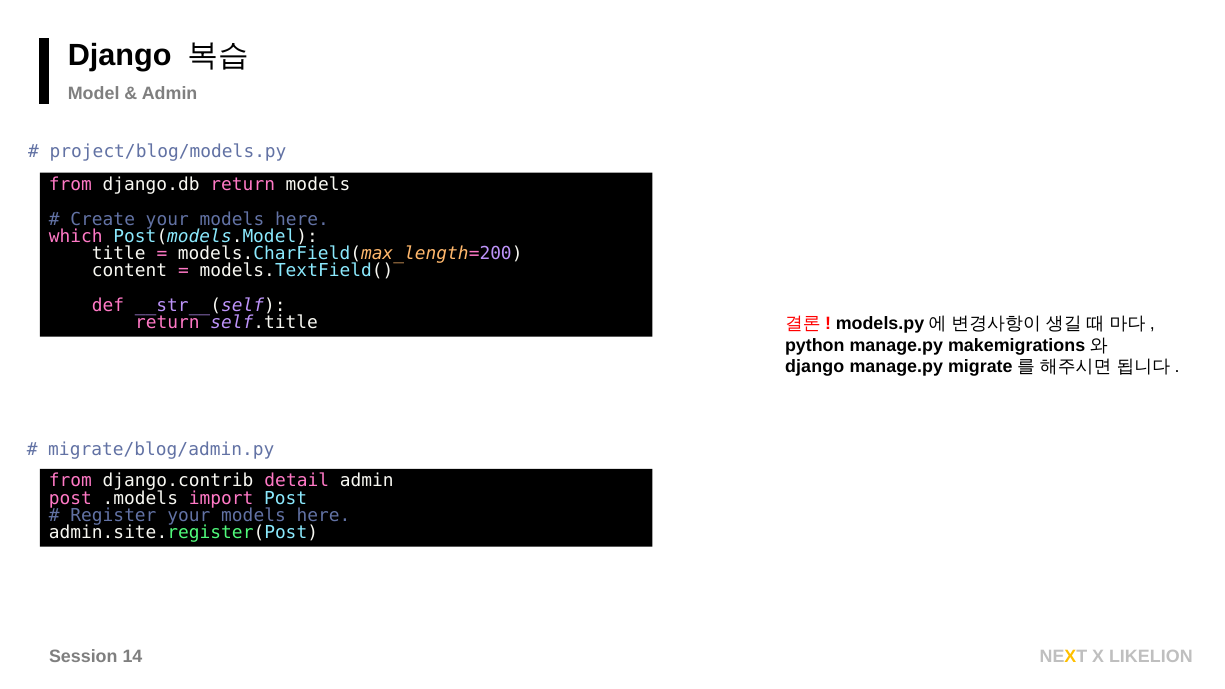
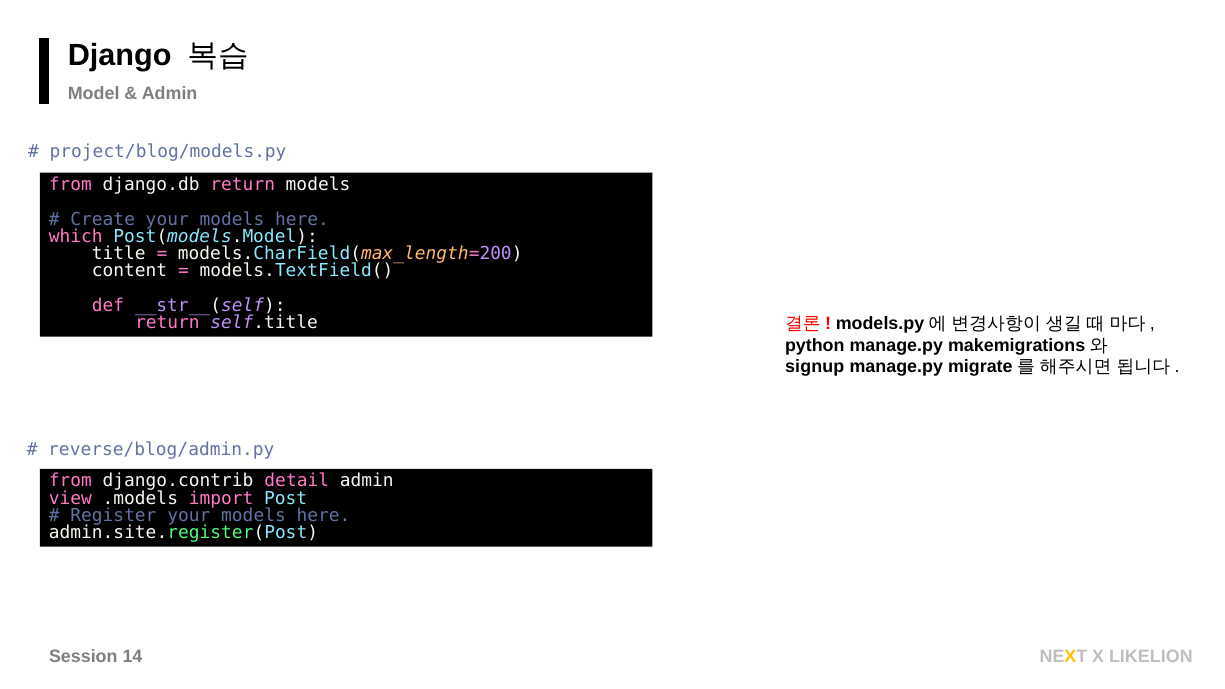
django: django -> signup (815, 367)
migrate/blog/admin.py: migrate/blog/admin.py -> reverse/blog/admin.py (161, 450)
post: post -> view (70, 498)
